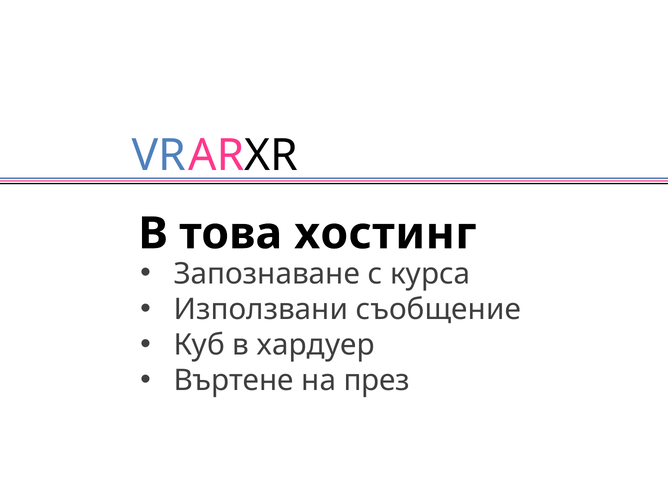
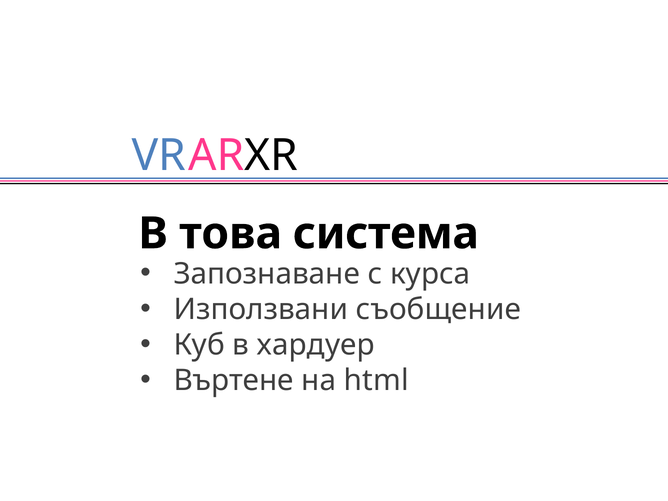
хостинг: хостинг -> система (386, 234)
през: през -> html (376, 381)
